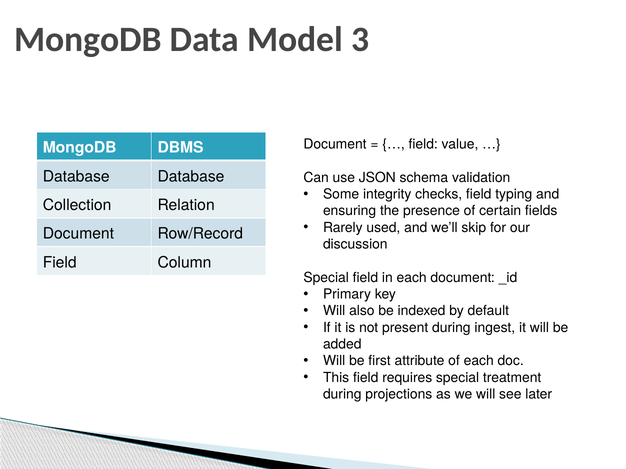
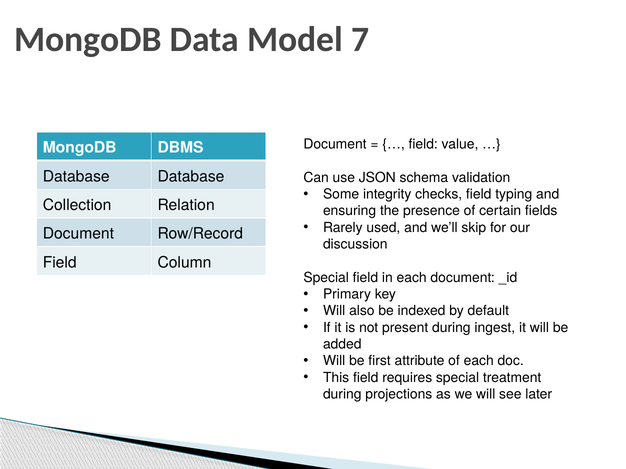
3: 3 -> 7 (360, 39)
